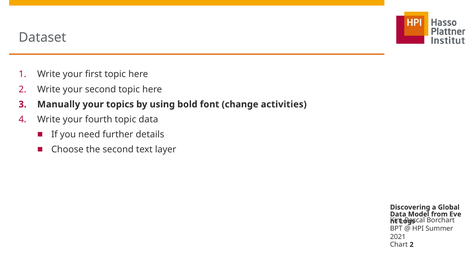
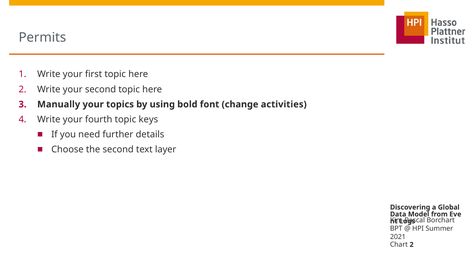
Dataset: Dataset -> Permits (42, 37)
topic data: data -> keys (148, 119)
